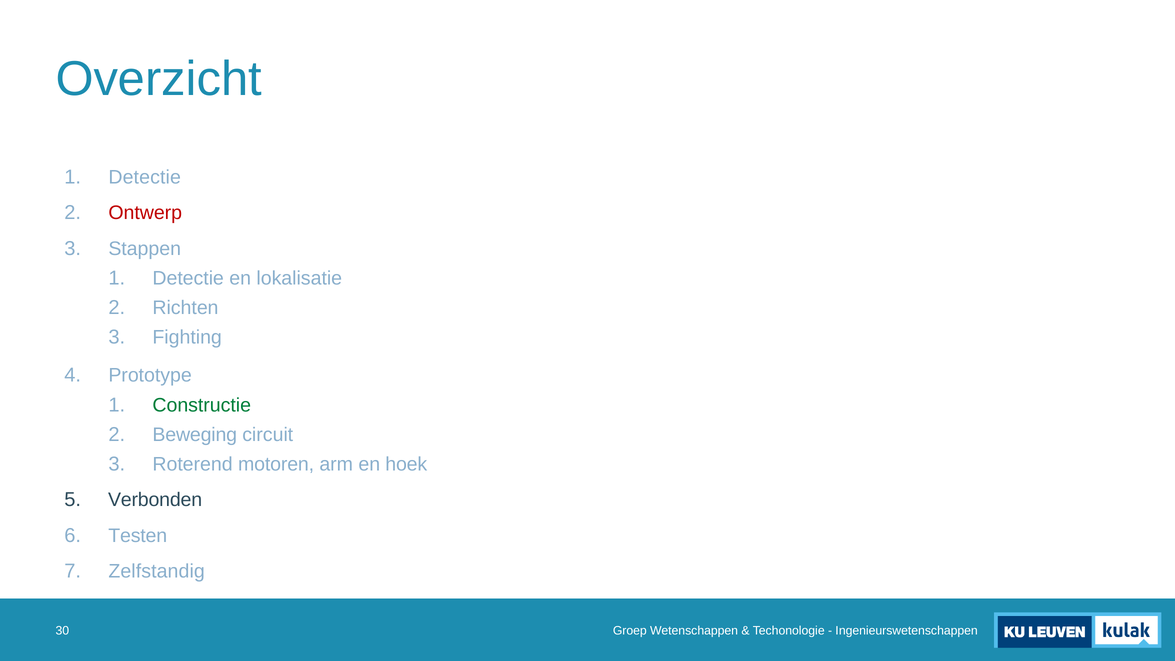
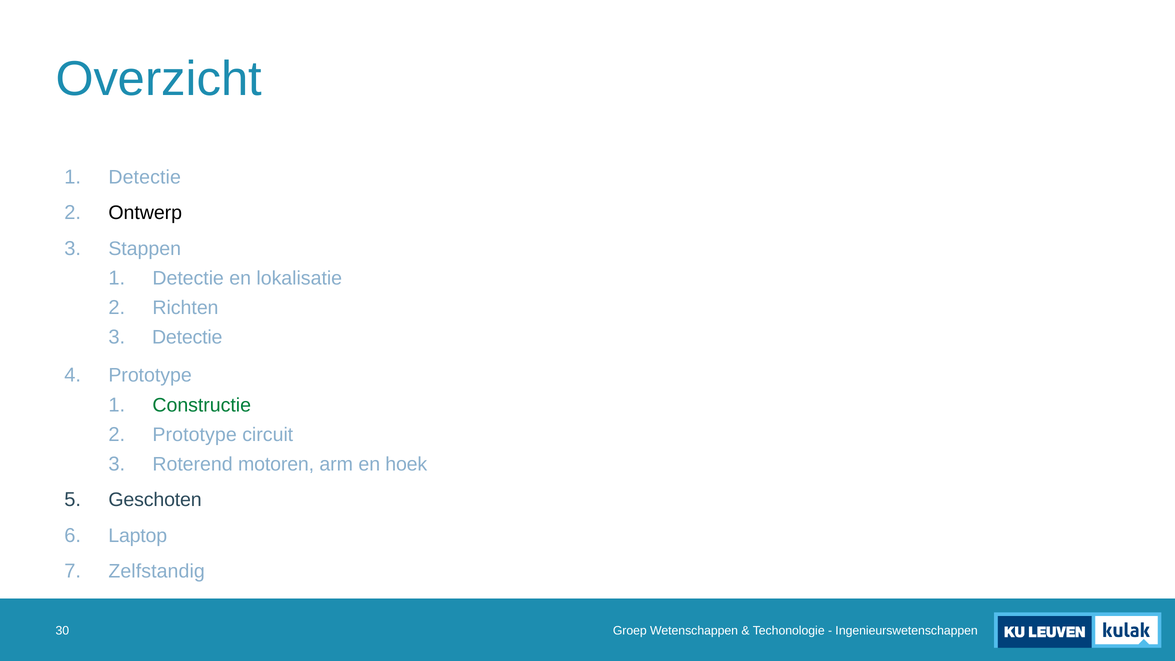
Ontwerp colour: red -> black (145, 213)
Fighting: Fighting -> Detectie (187, 337)
Beweging: Beweging -> Prototype (195, 435)
Verbonden: Verbonden -> Geschoten (155, 500)
Testen: Testen -> Laptop (138, 536)
